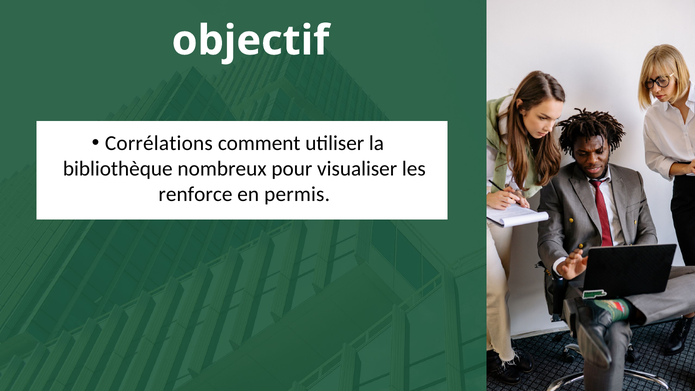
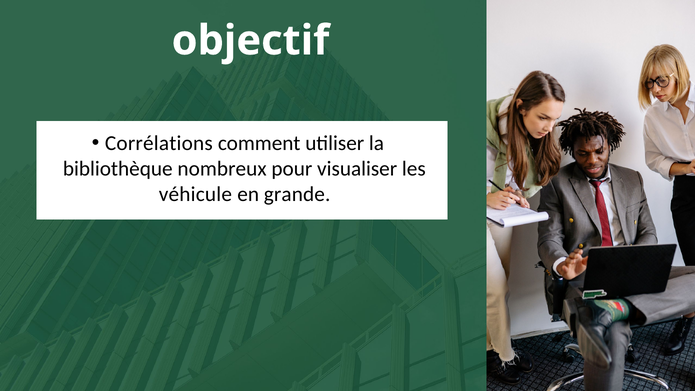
renforce: renforce -> véhicule (195, 194)
permis: permis -> grande (297, 194)
